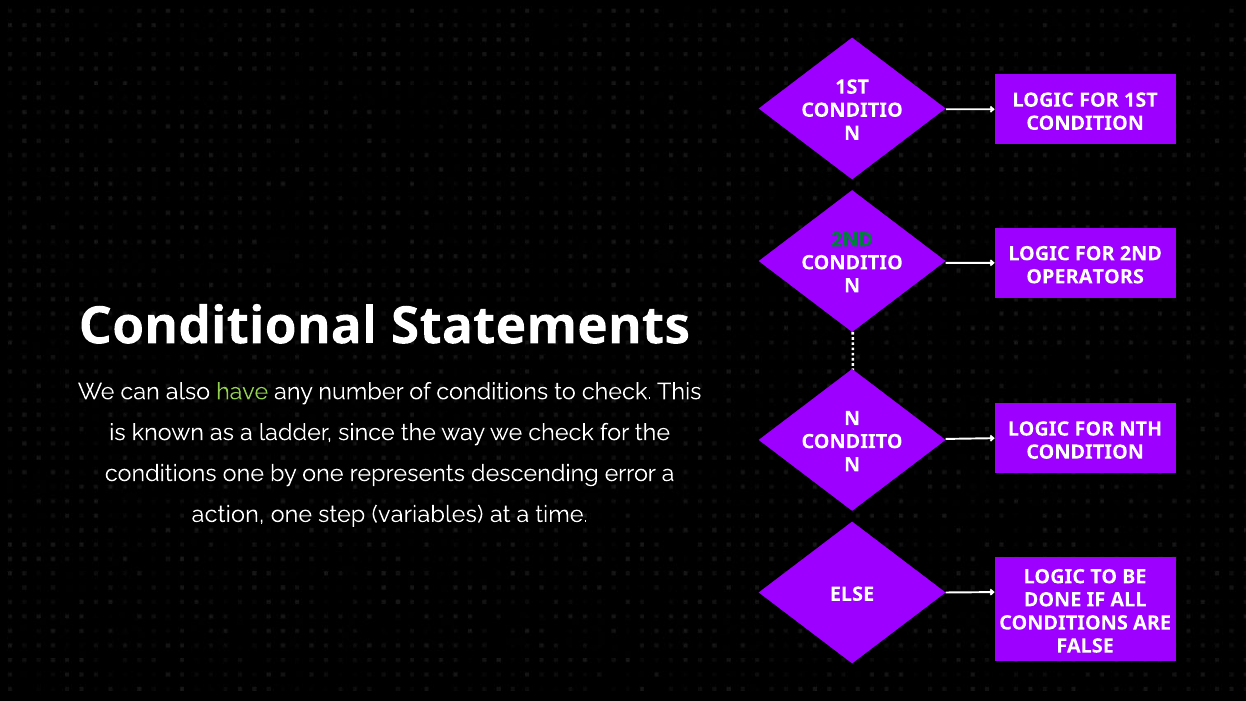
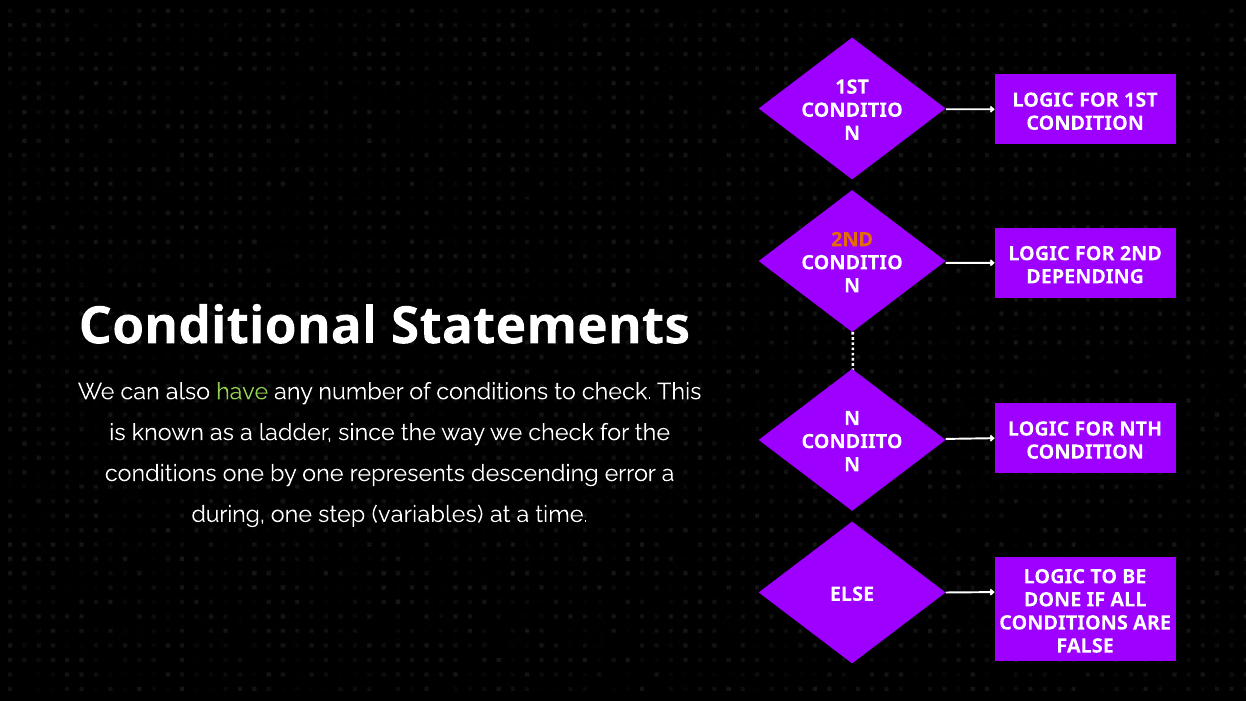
2ND colour: green -> orange (852, 240)
OPERATORS: OPERATORS -> DEPENDING (1085, 277)
action: action -> during (228, 514)
